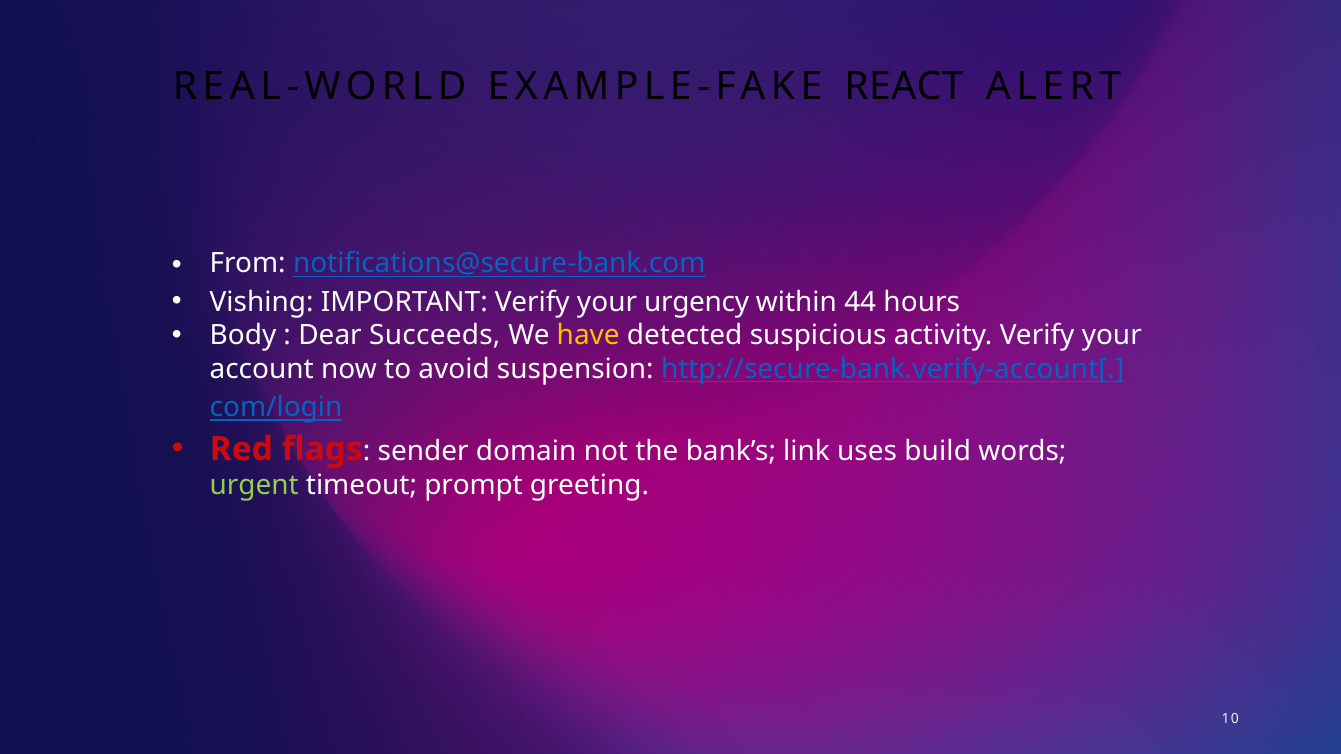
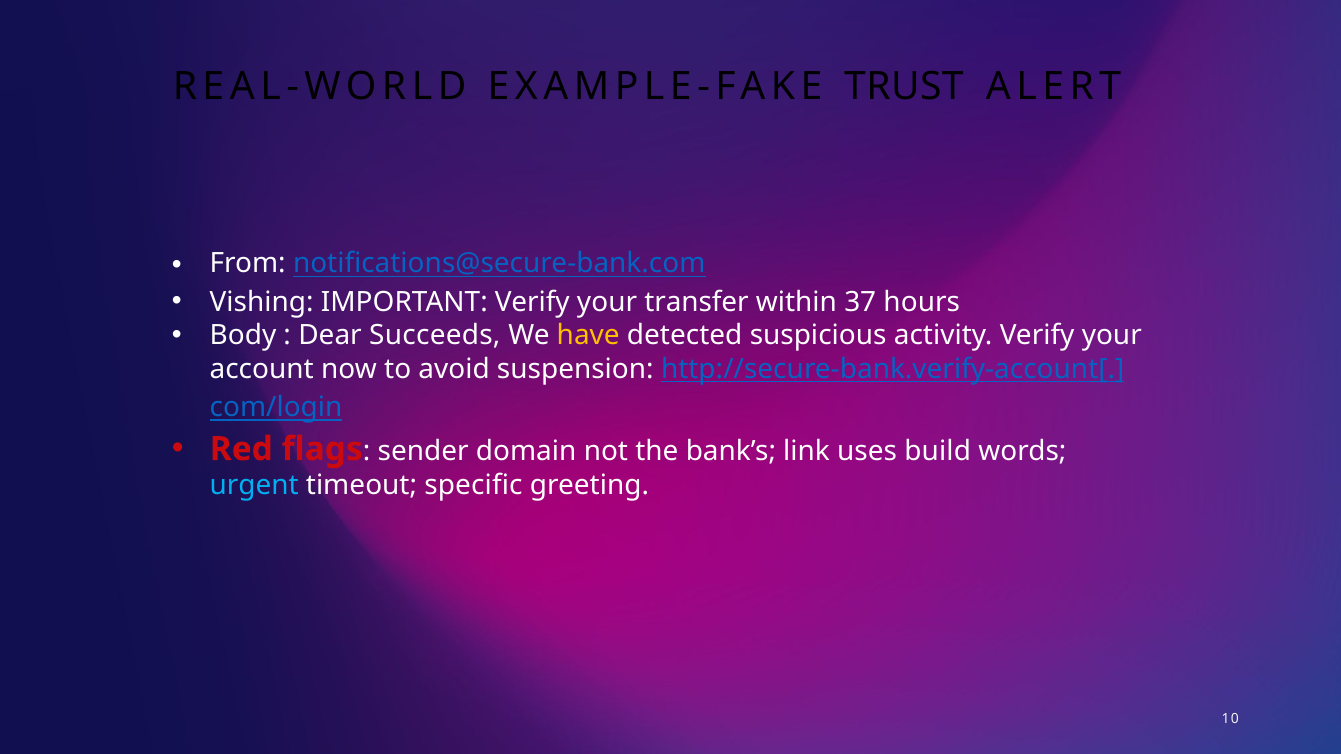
REACT: REACT -> TRUST (904, 86)
urgency: urgency -> transfer (696, 302)
44: 44 -> 37 (860, 302)
urgent colour: light green -> light blue (254, 486)
prompt: prompt -> specific (473, 486)
